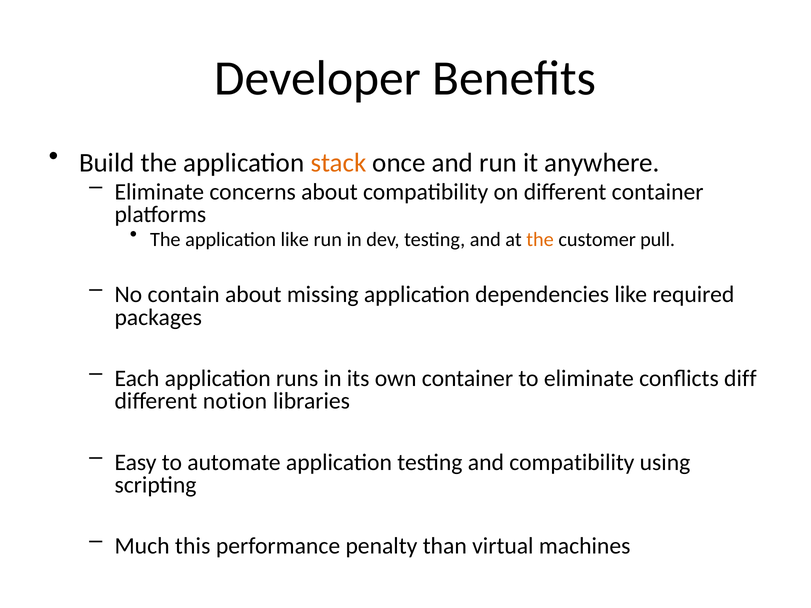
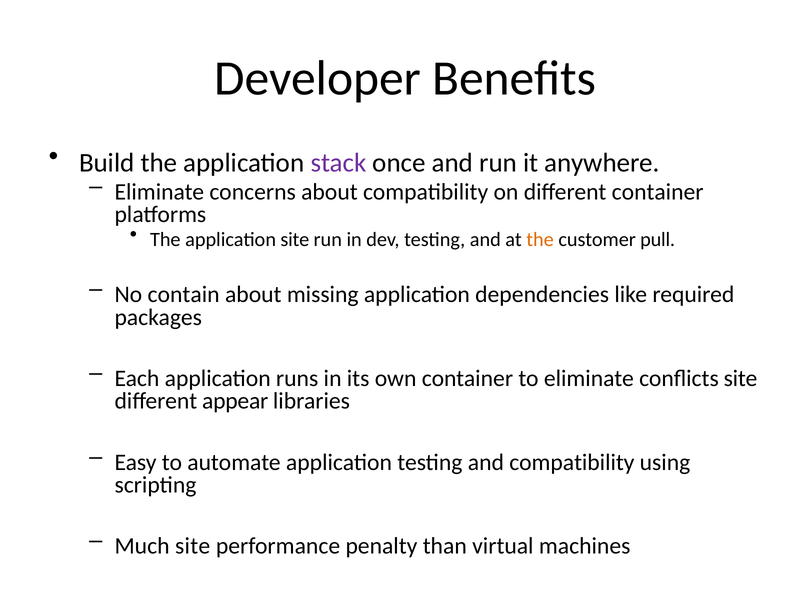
stack colour: orange -> purple (338, 163)
application like: like -> site (295, 239)
conflicts diff: diff -> site (741, 379)
notion: notion -> appear (235, 401)
Much this: this -> site (193, 546)
